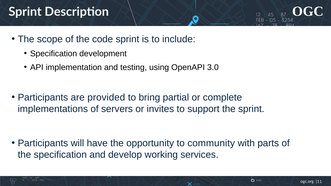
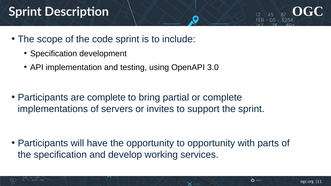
are provided: provided -> complete (106, 98)
to community: community -> opportunity (211, 143)
